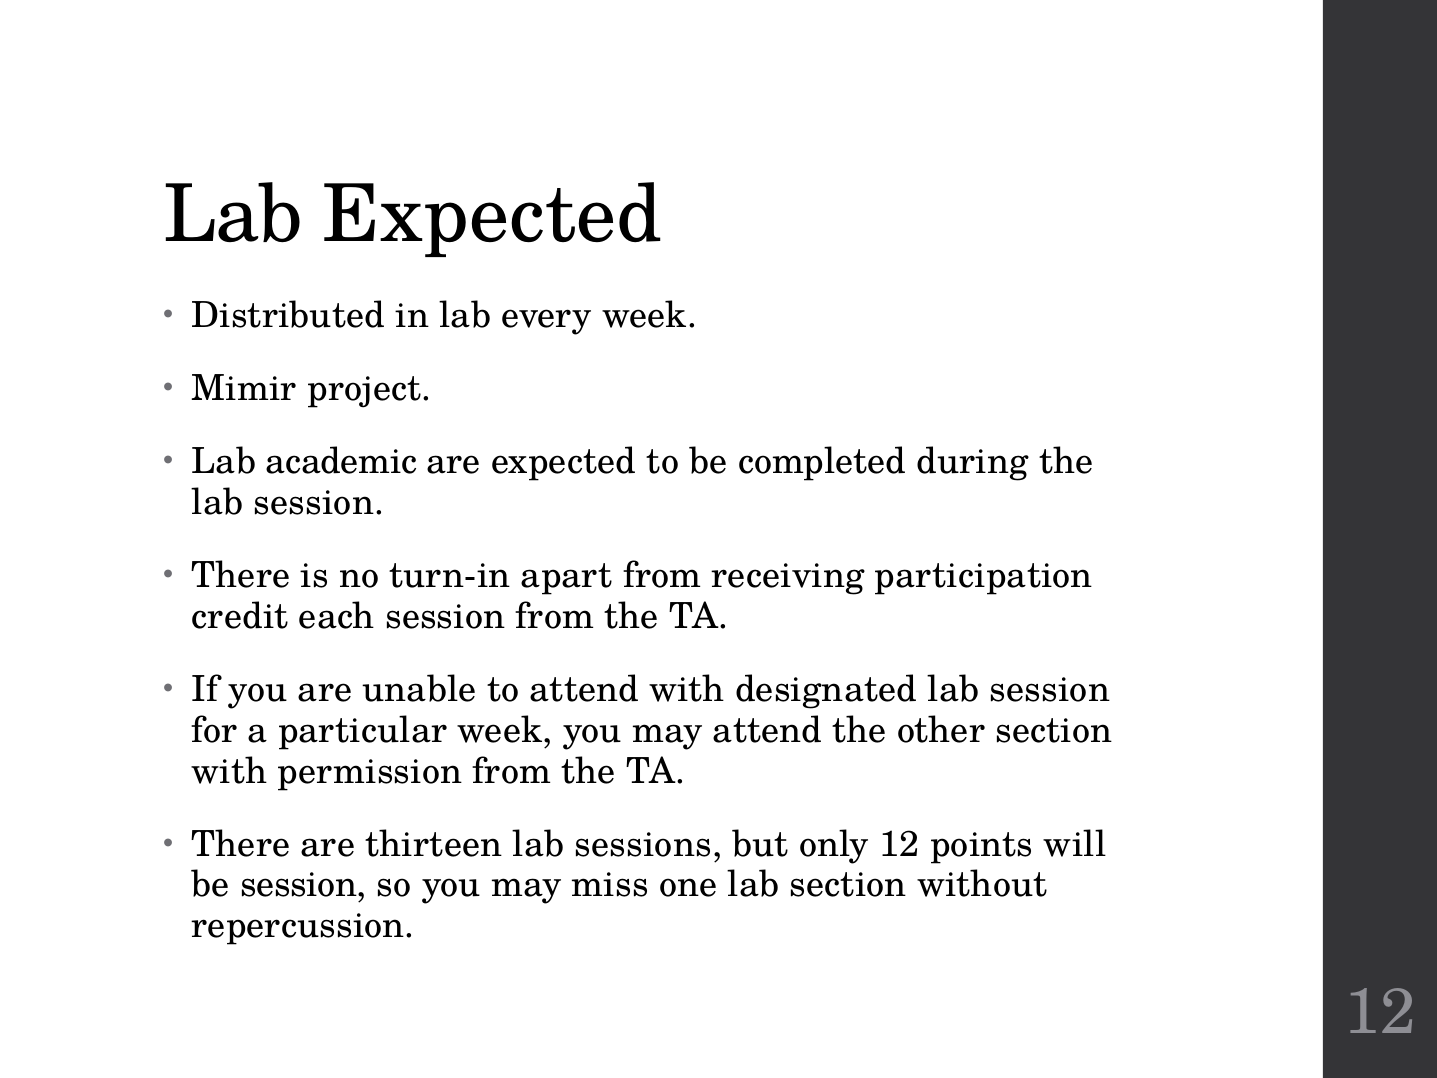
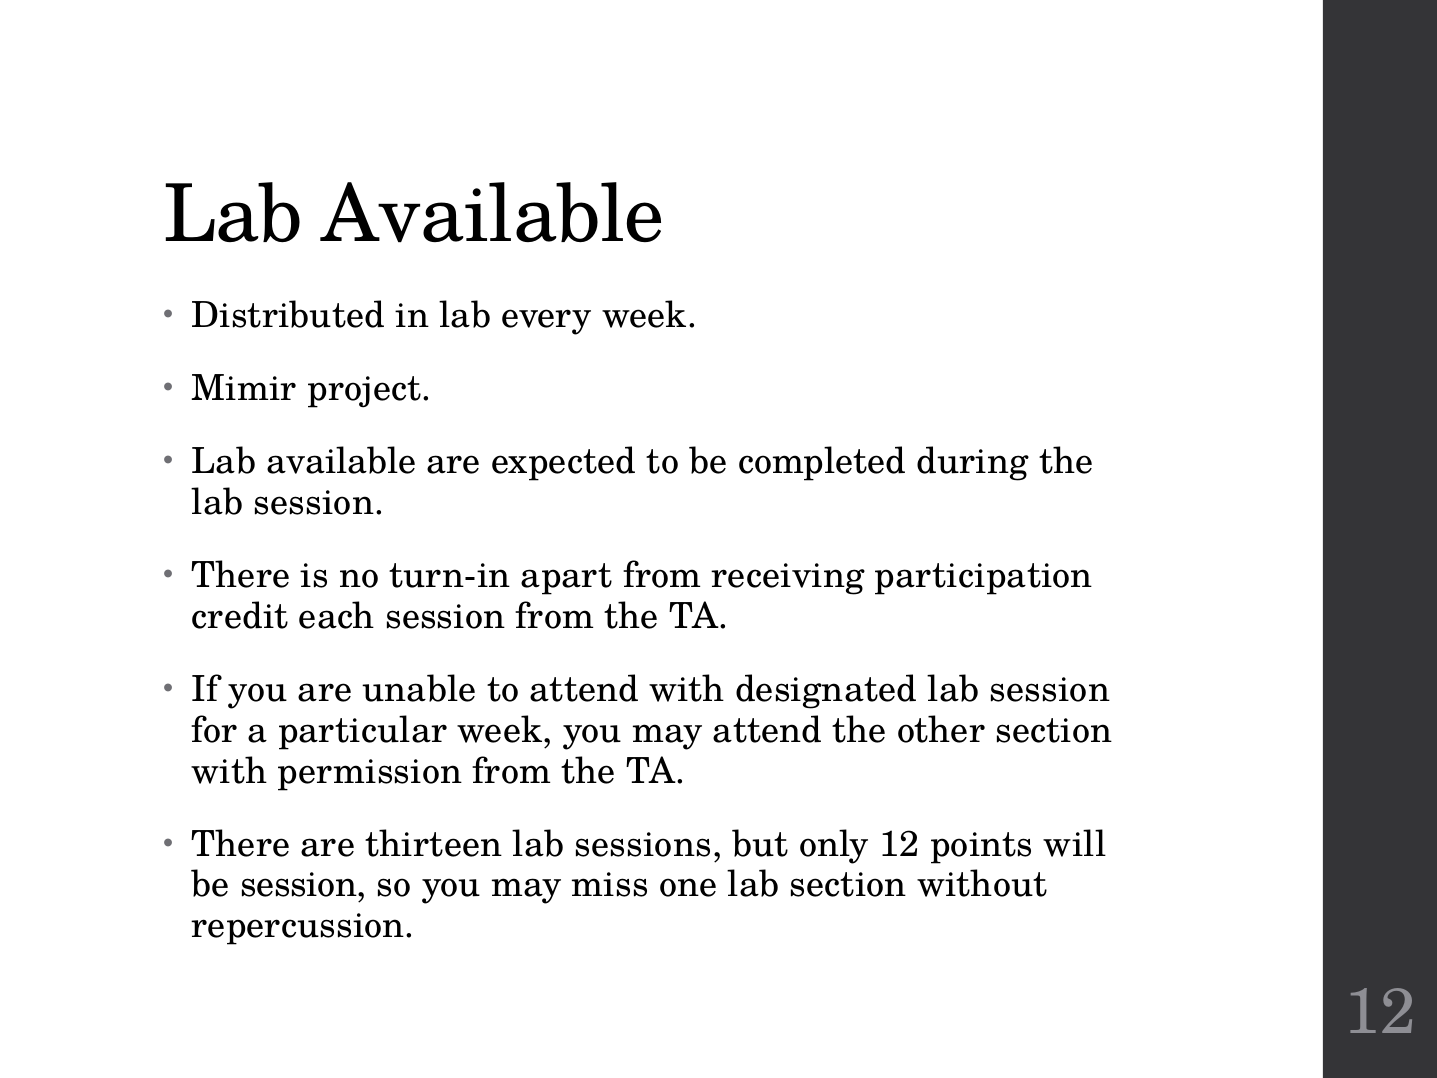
Expected: Expected -> Available (493, 215)
academic: academic -> available (341, 461)
